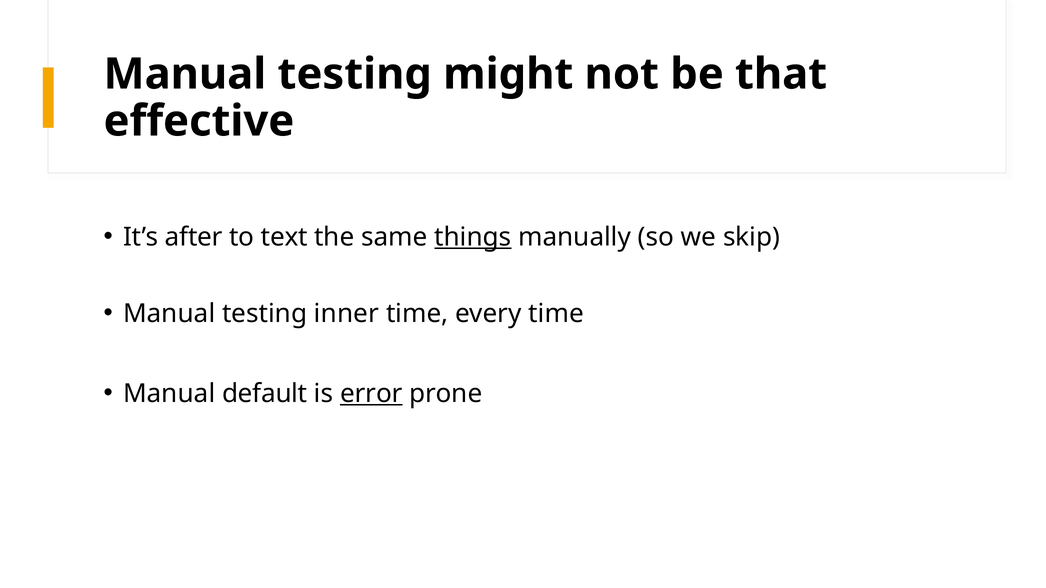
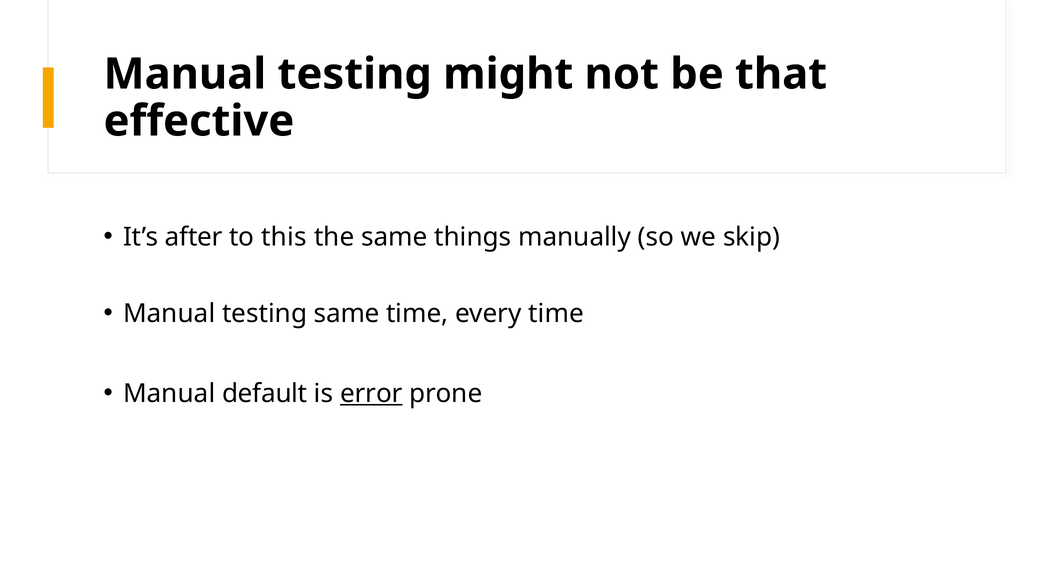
text: text -> this (284, 237)
things underline: present -> none (473, 237)
testing inner: inner -> same (347, 314)
